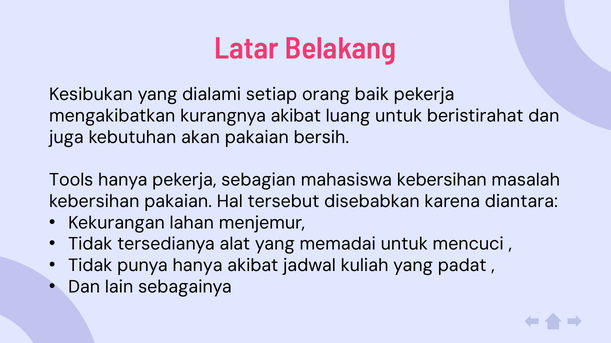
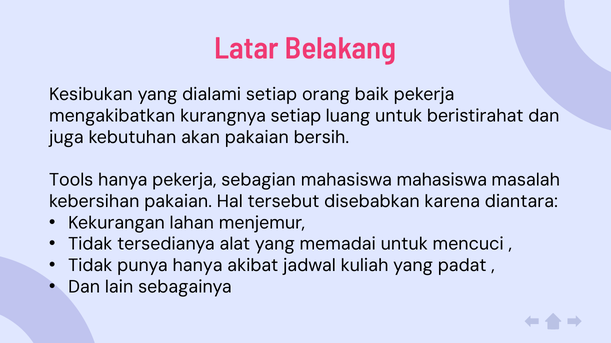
kurangnya akibat: akibat -> setiap (296, 116)
mahasiswa kebersihan: kebersihan -> mahasiswa (442, 180)
